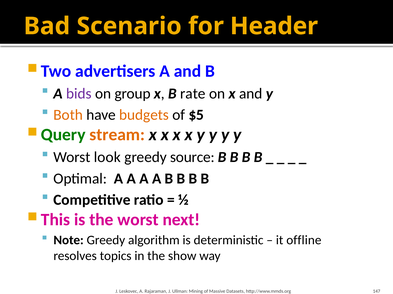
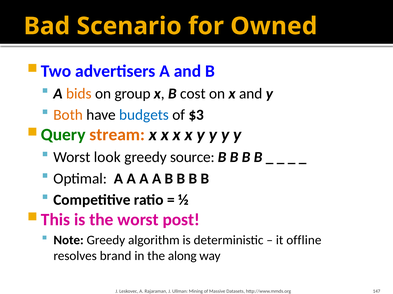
Header: Header -> Owned (274, 26)
bids colour: purple -> orange (79, 94)
rate: rate -> cost (193, 94)
budgets colour: orange -> blue (144, 115)
$5: $5 -> $3 (196, 115)
next: next -> post (181, 220)
topics: topics -> brand (116, 256)
show: show -> along (182, 256)
